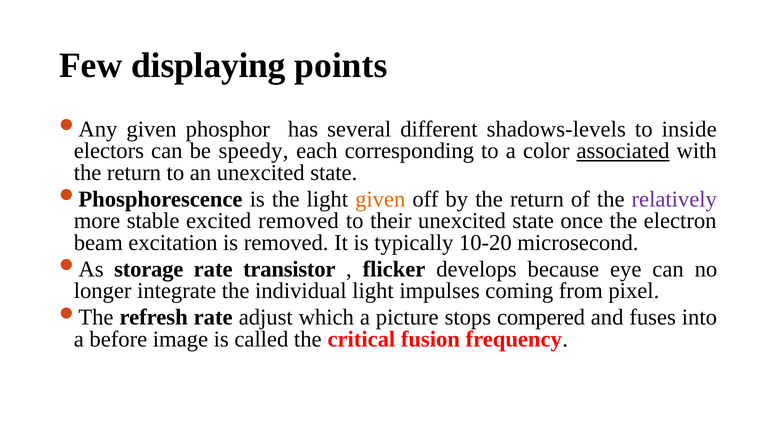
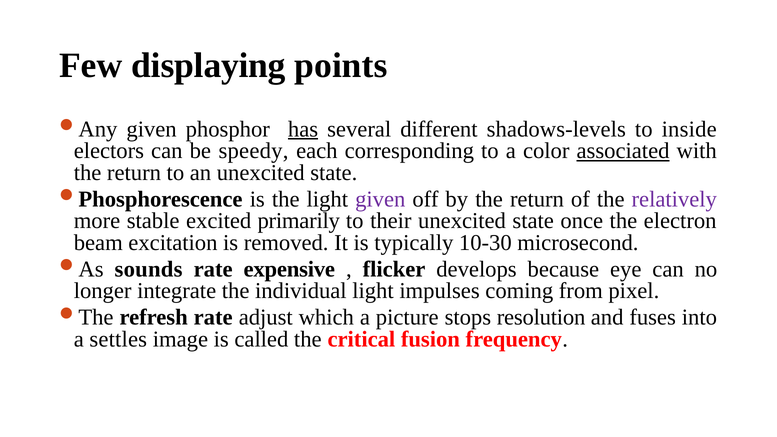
has underline: none -> present (303, 129)
given colour: orange -> purple (380, 199)
excited removed: removed -> primarily (299, 221)
10-20: 10-20 -> 10-30 (485, 243)
storage: storage -> sounds (149, 269)
transistor: transistor -> expensive (289, 269)
compered: compered -> resolution (541, 317)
before: before -> settles (118, 339)
